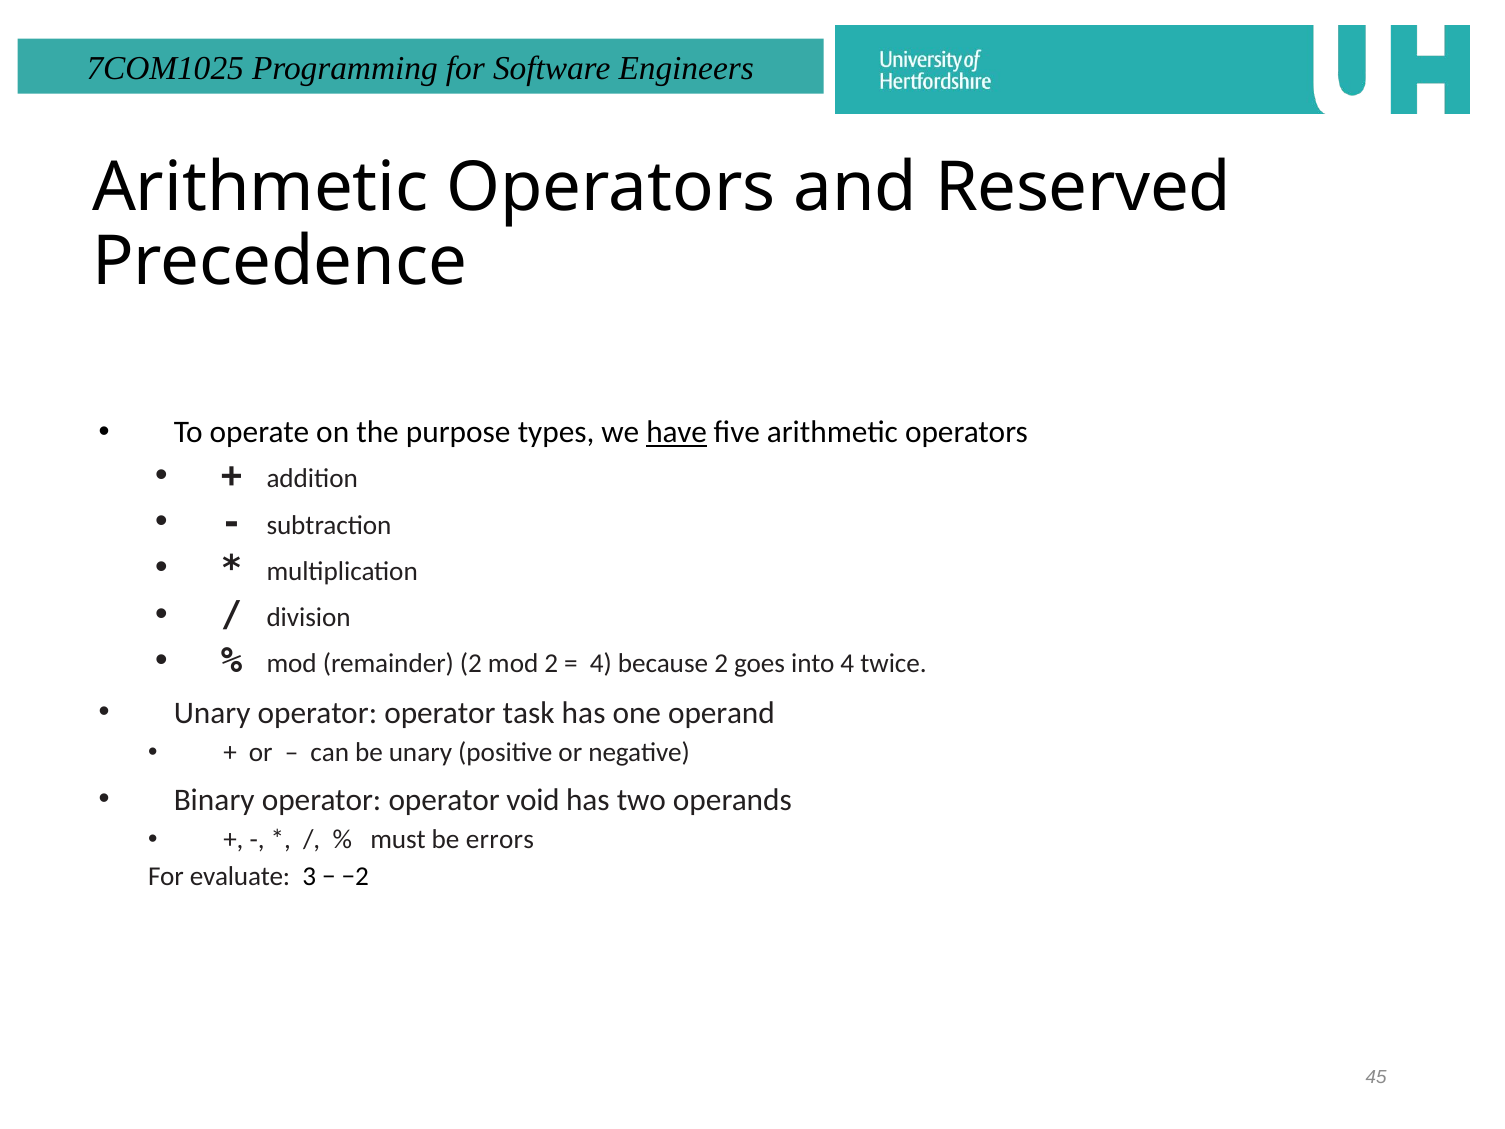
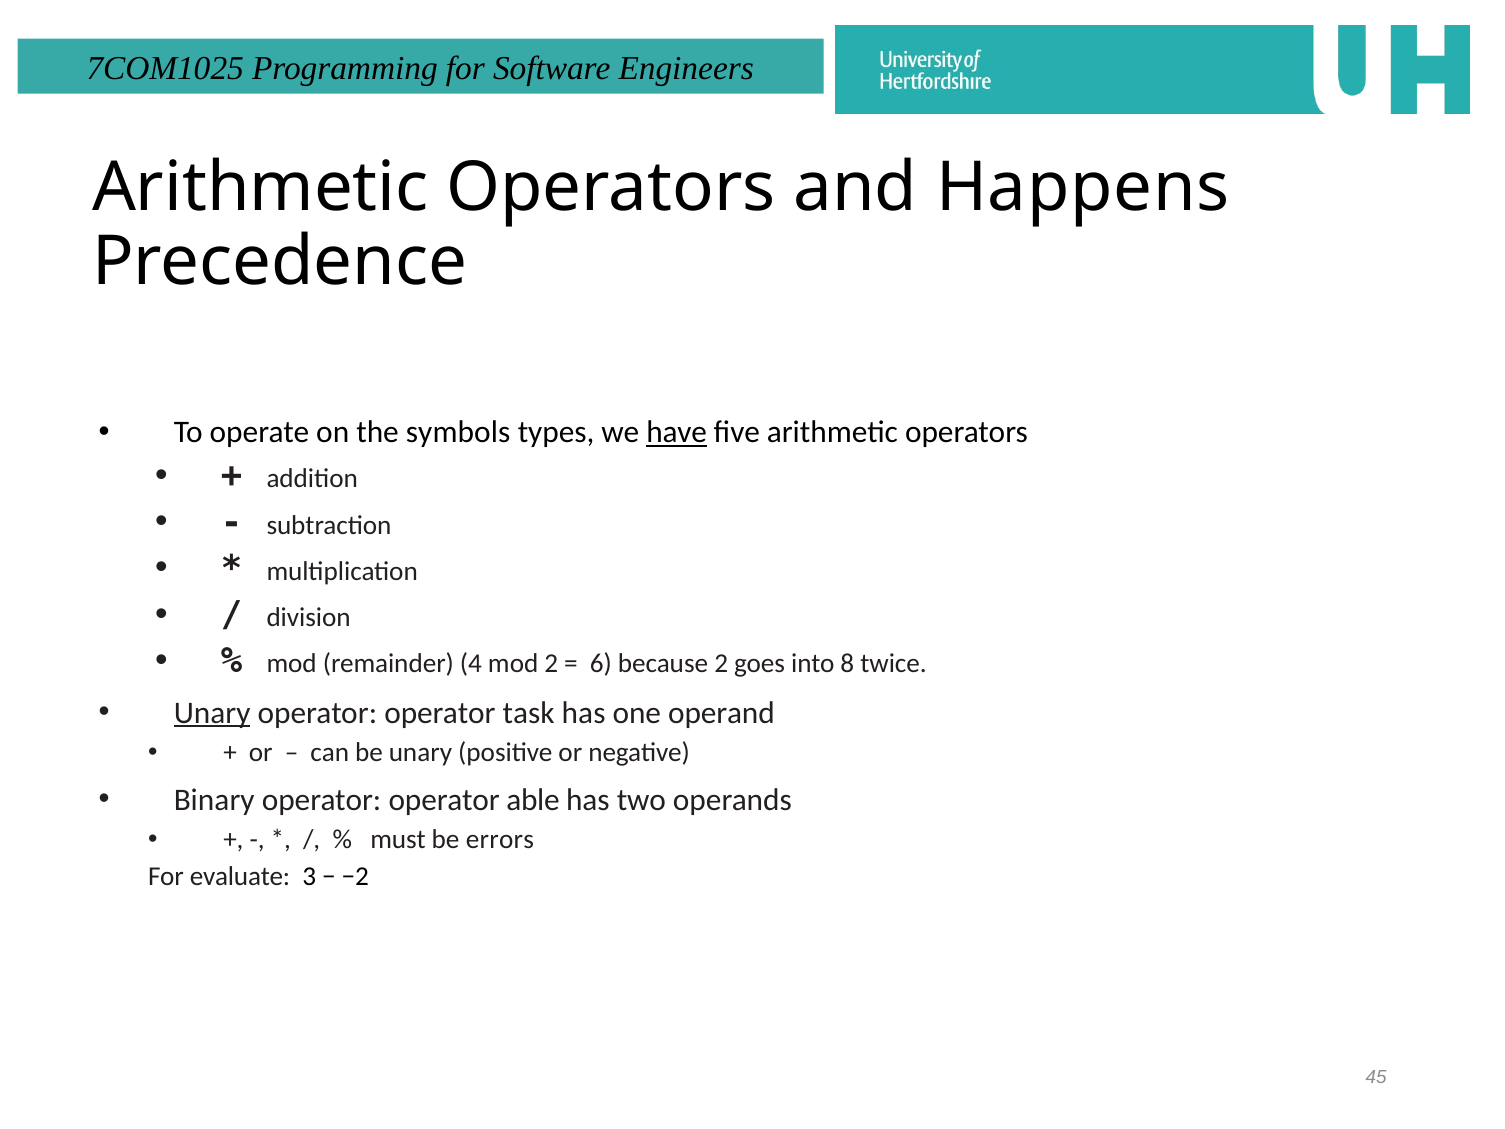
Reserved: Reserved -> Happens (1083, 188)
purpose: purpose -> symbols (458, 432)
remainder 2: 2 -> 4 (471, 664)
4: 4 -> 6 (601, 664)
into 4: 4 -> 8 (847, 664)
Unary underline: none -> present (212, 713)
void: void -> able (533, 800)
